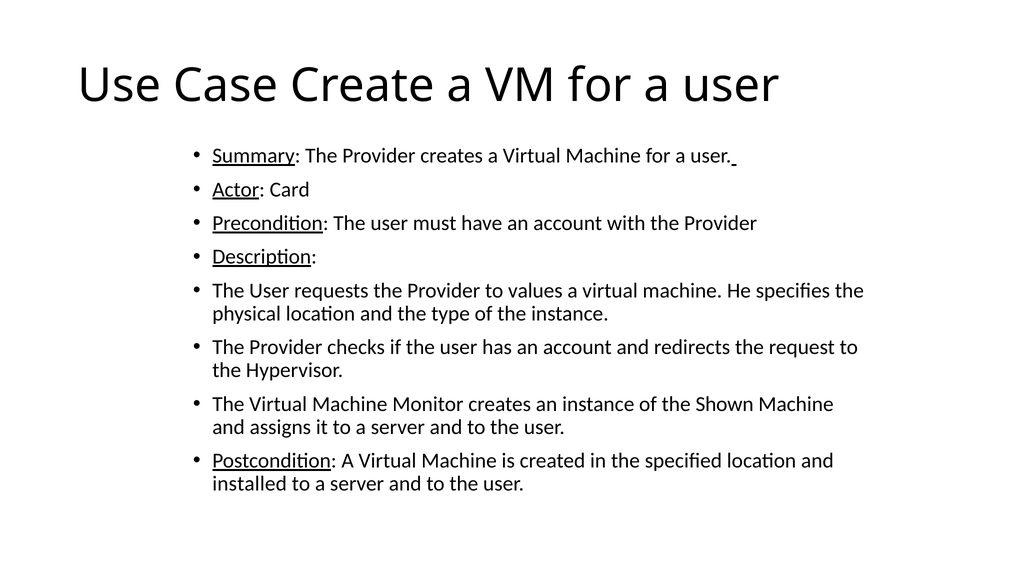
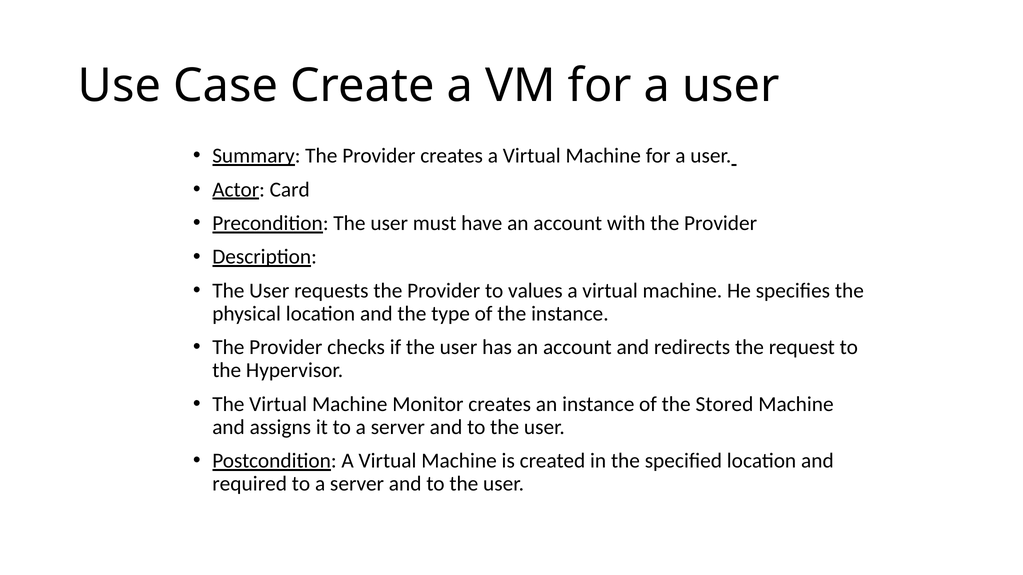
Shown: Shown -> Stored (724, 404)
installed: installed -> required (250, 484)
